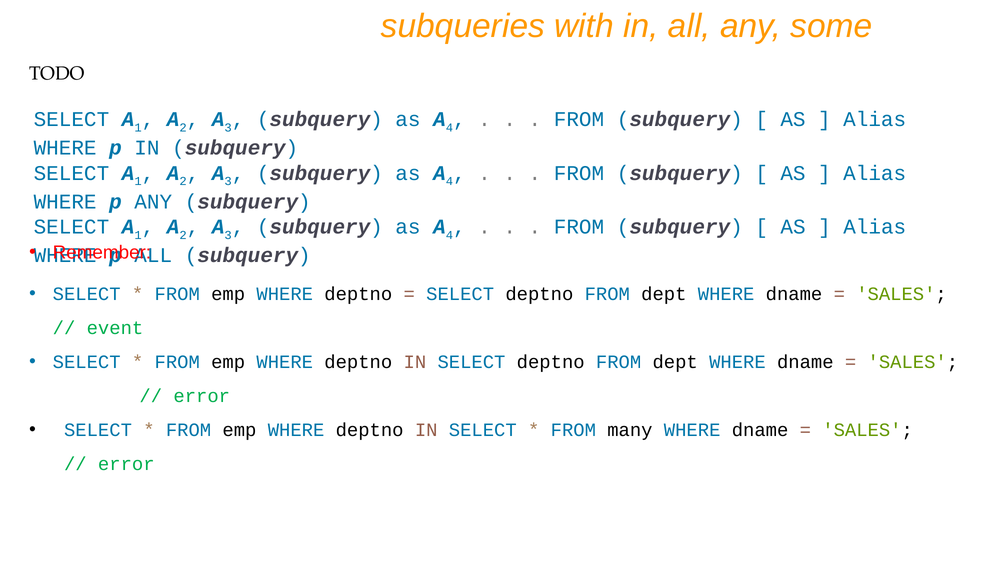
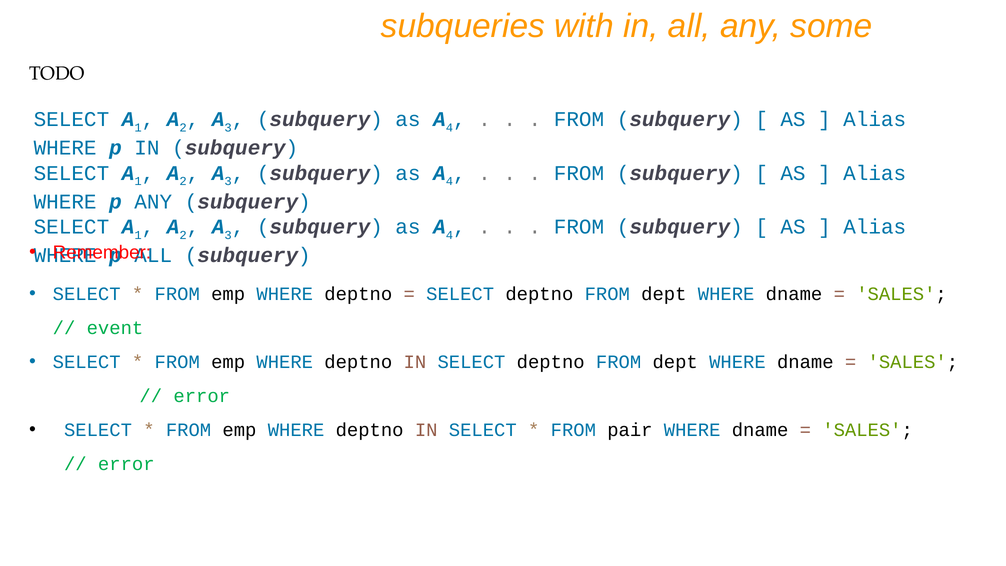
many: many -> pair (630, 430)
